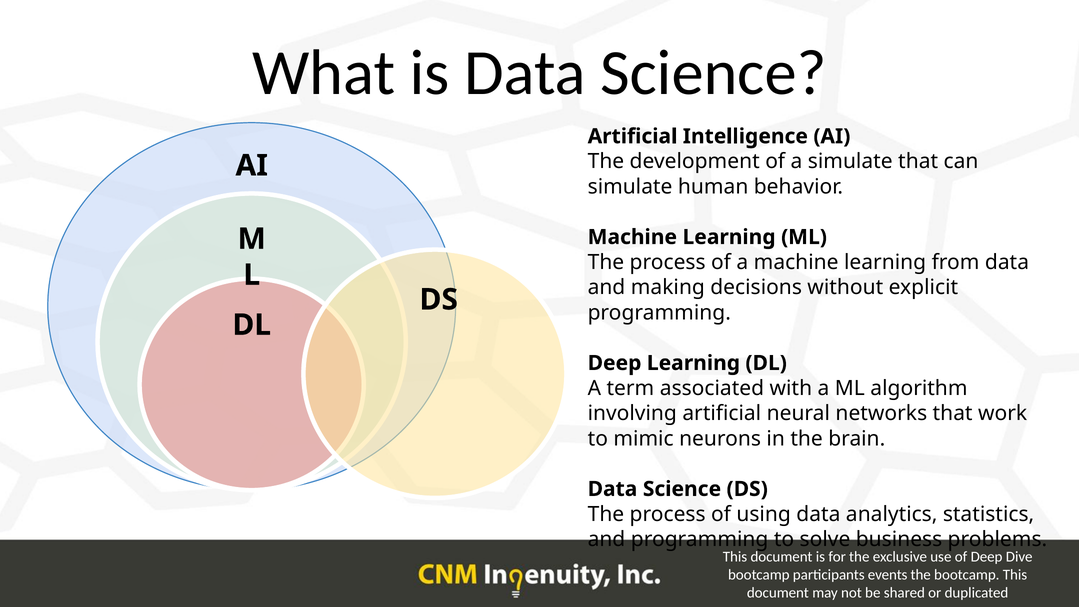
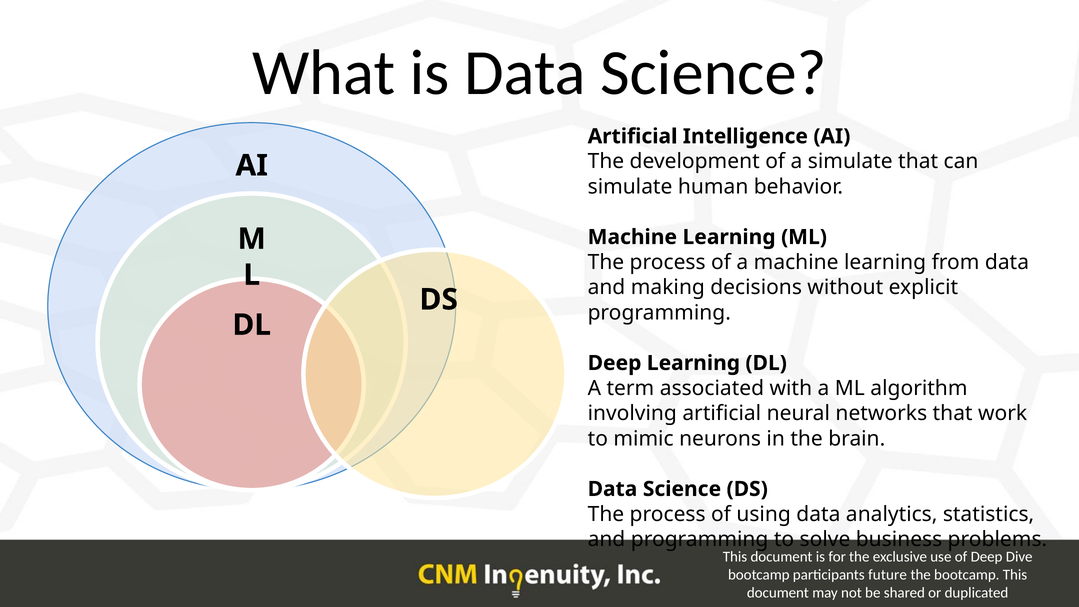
events: events -> future (888, 575)
